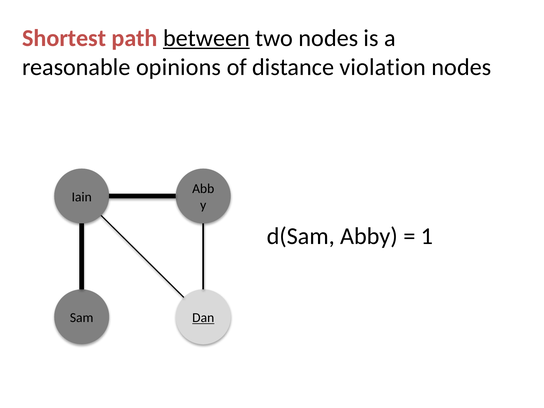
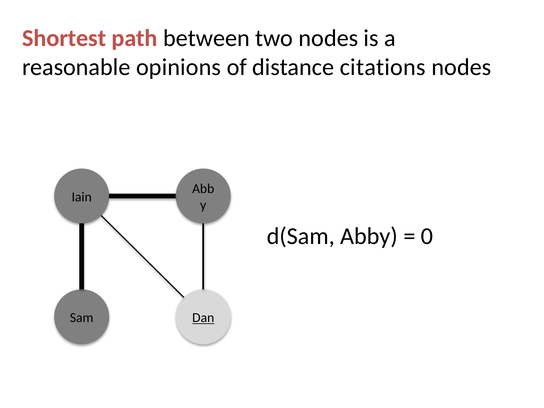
between underline: present -> none (206, 38)
violation: violation -> citations (383, 67)
1: 1 -> 0 (427, 236)
